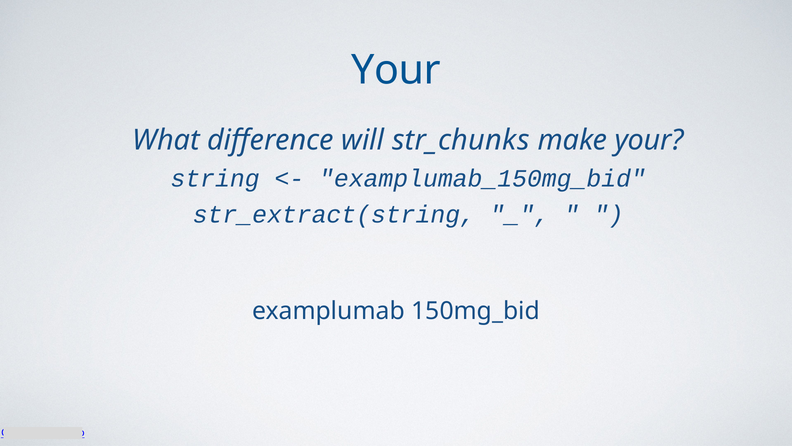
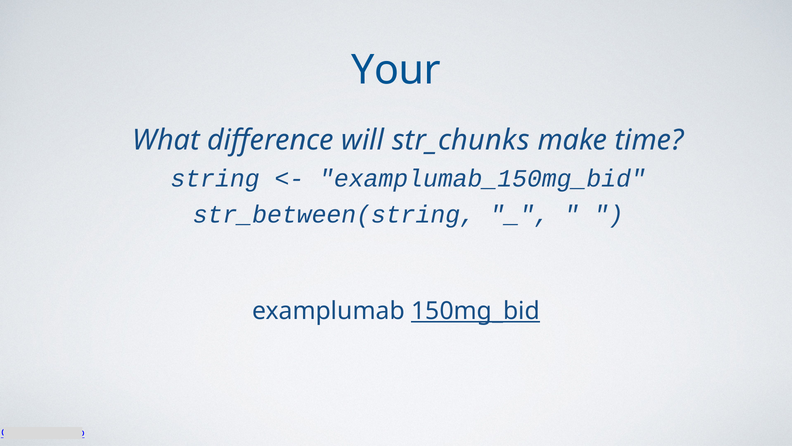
make your: your -> time (649, 140)
str_extract(string: str_extract(string -> str_between(string (334, 214)
150mg_bid underline: none -> present (476, 311)
